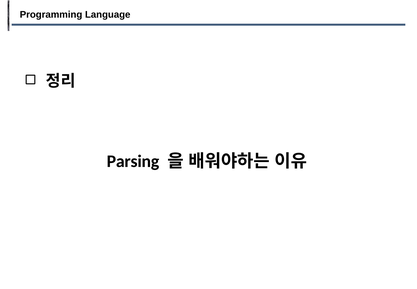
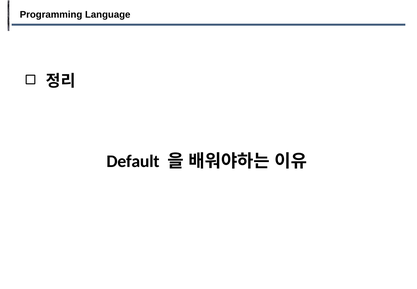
Parsing: Parsing -> Default (133, 161)
